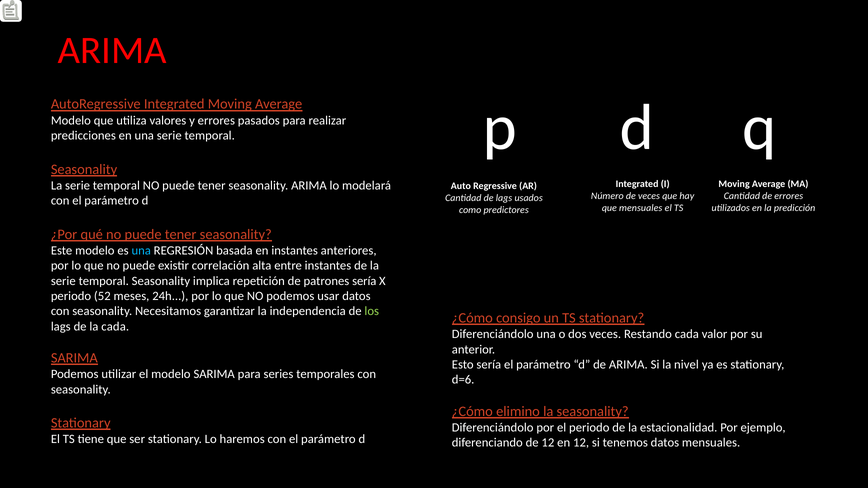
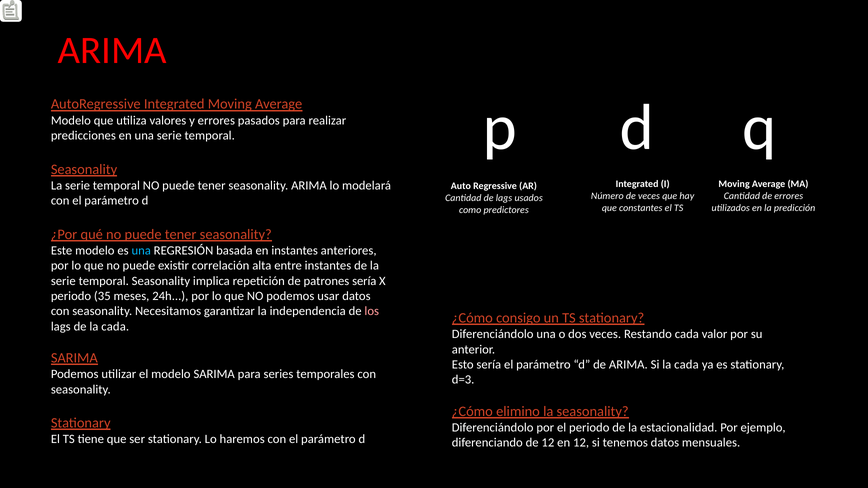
que mensuales: mensuales -> constantes (641, 208)
52: 52 -> 35 (102, 296)
los colour: light green -> pink (372, 311)
Si la nivel: nivel -> cada (686, 365)
d=6: d=6 -> d=3 (463, 380)
